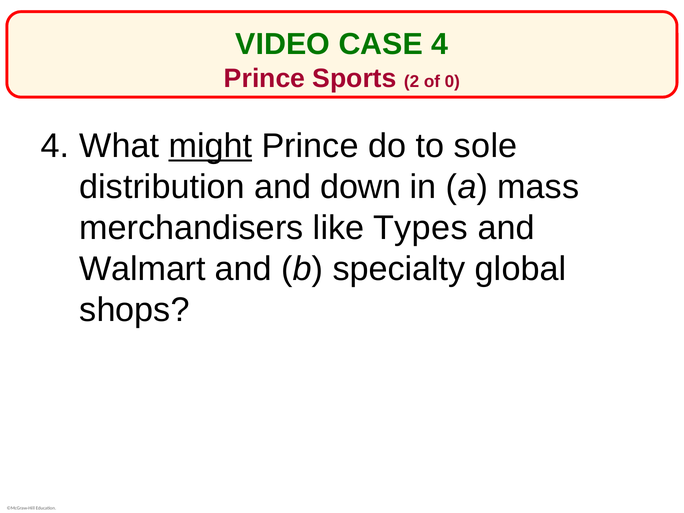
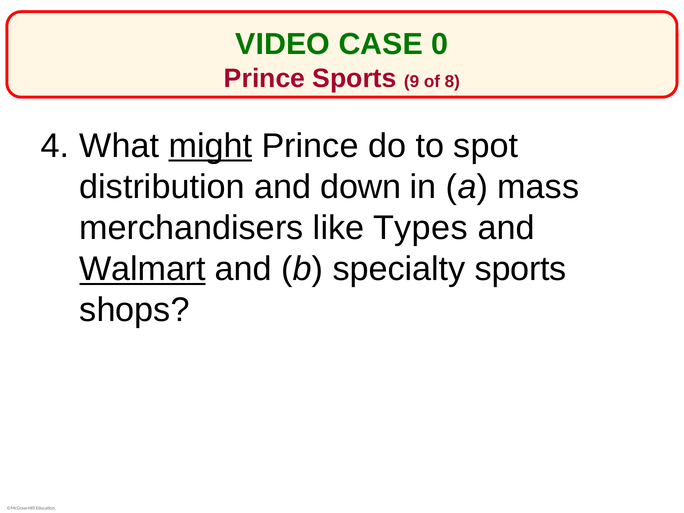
CASE 4: 4 -> 0 (440, 44)
2: 2 -> 9 (412, 81)
0: 0 -> 8 (452, 81)
sole: sole -> spot (486, 146)
Walmart underline: none -> present (142, 269)
specialty global: global -> sports (521, 269)
